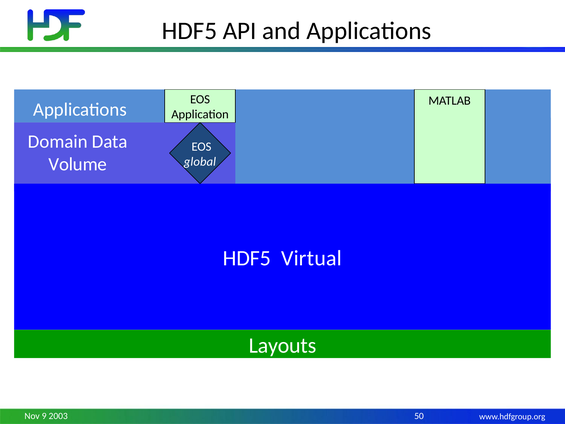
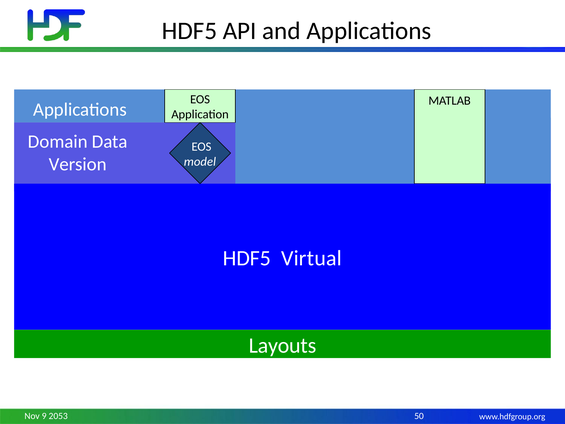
Volume: Volume -> Version (78, 164)
global: global -> model (200, 162)
2003: 2003 -> 2053 (58, 416)
